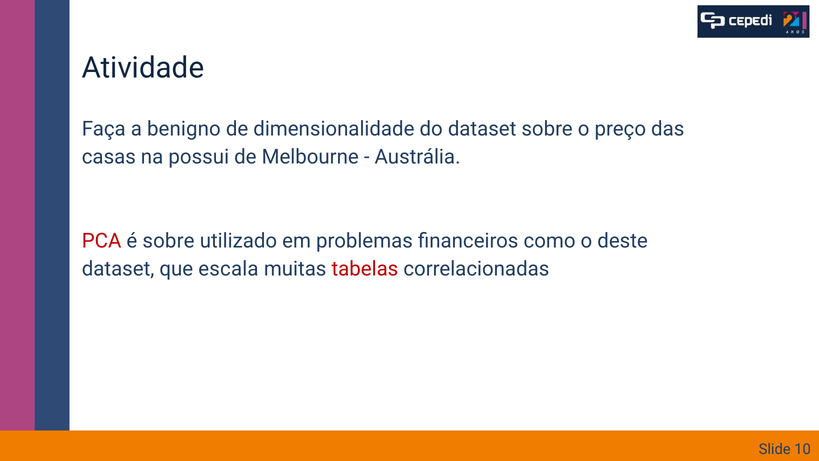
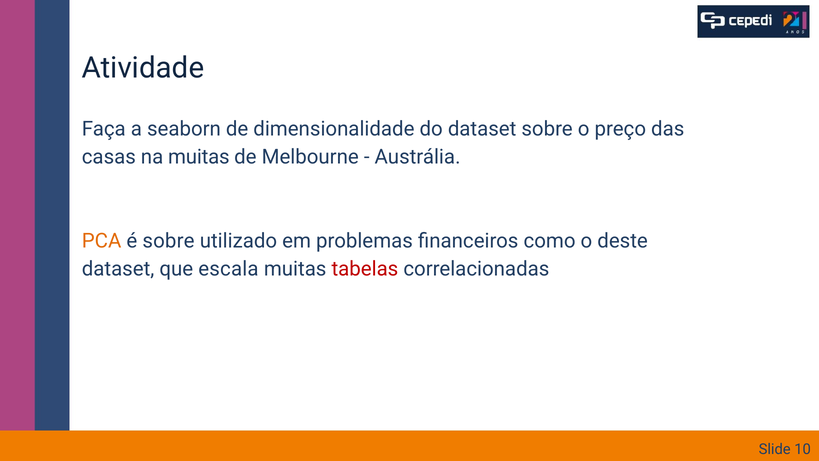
benigno: benigno -> seaborn (184, 129)
na possui: possui -> muitas (199, 157)
PCA colour: red -> orange (102, 241)
